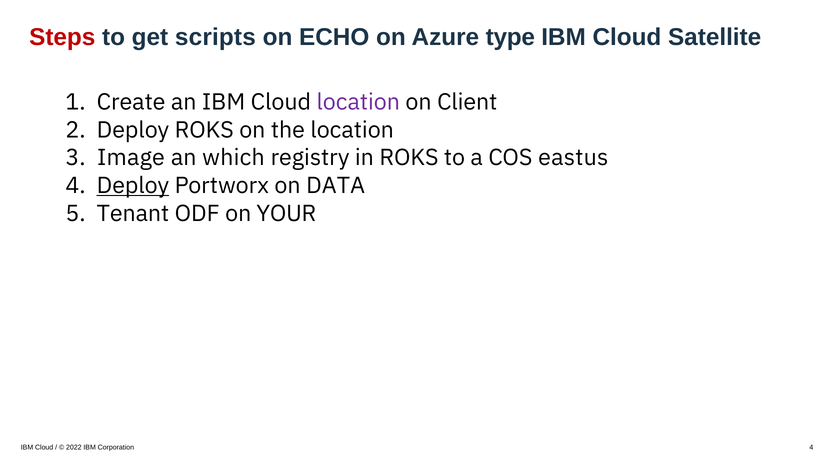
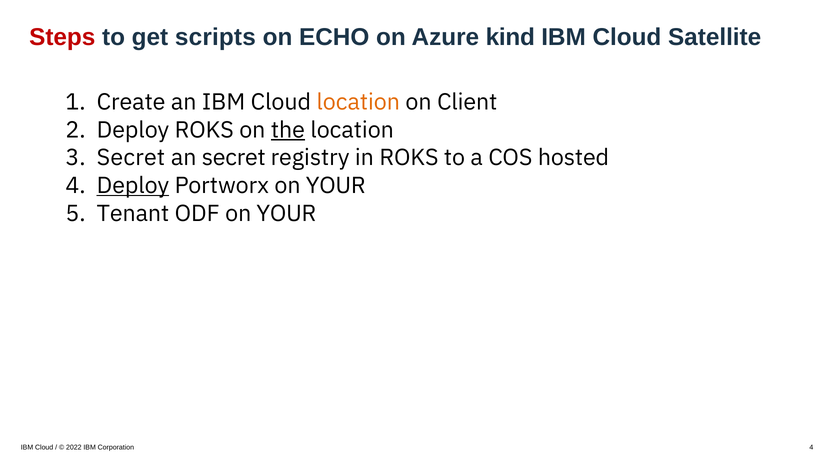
type: type -> kind (510, 37)
location colour: purple -> orange (358, 102)
the underline: none -> present (288, 130)
Image: Image -> Secret (131, 158)
an which: which -> secret (234, 158)
eastus: eastus -> hosted (573, 158)
Portworx on DATA: DATA -> YOUR (336, 185)
